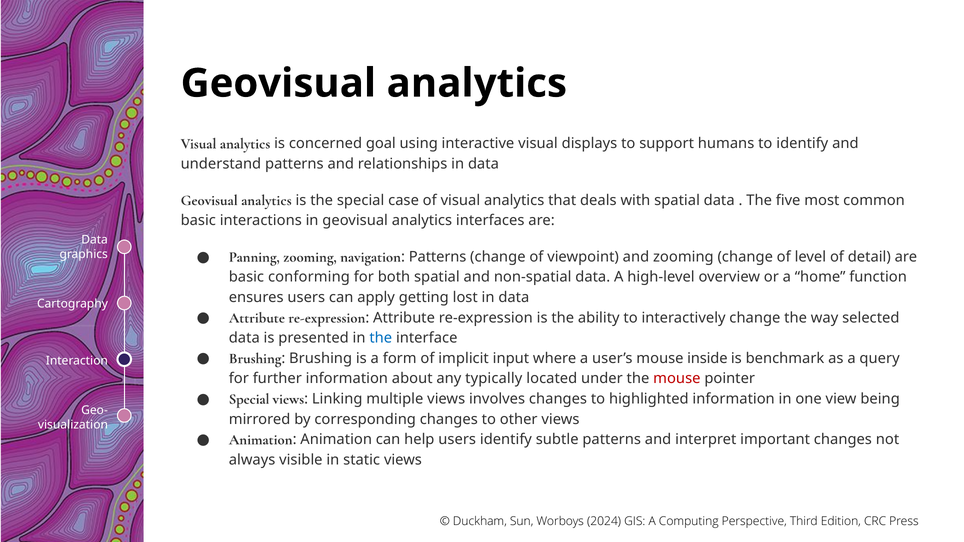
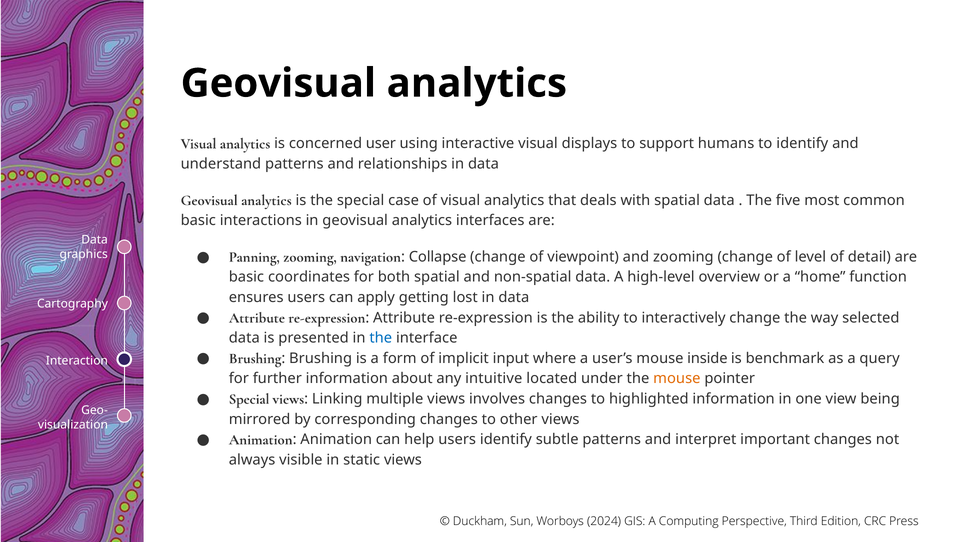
goal: goal -> user (381, 144)
navigation Patterns: Patterns -> Collapse (438, 257)
conforming: conforming -> coordinates (309, 277)
typically: typically -> intuitive (494, 379)
mouse colour: red -> orange (677, 379)
